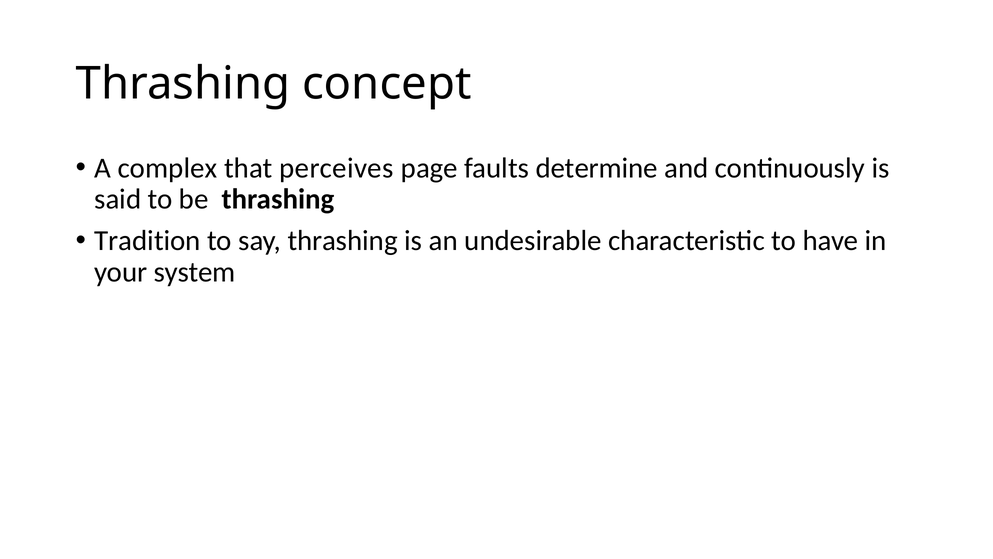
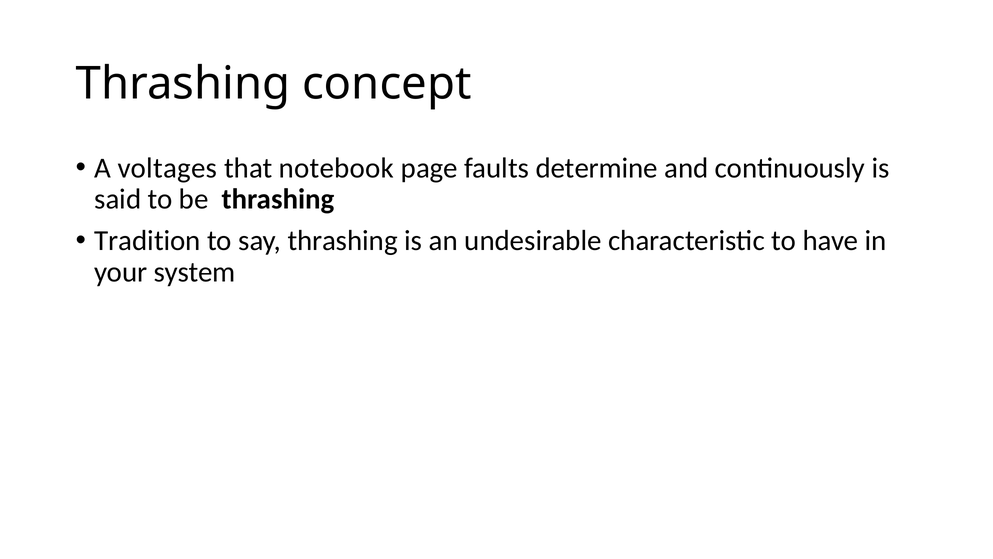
complex: complex -> voltages (167, 168)
perceives: perceives -> notebook (336, 168)
